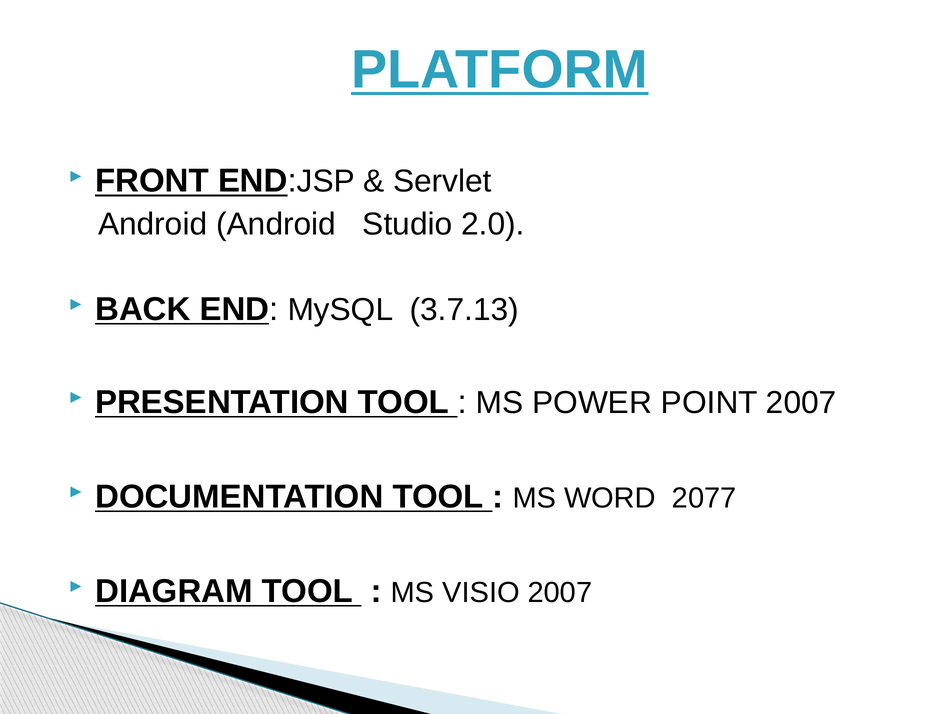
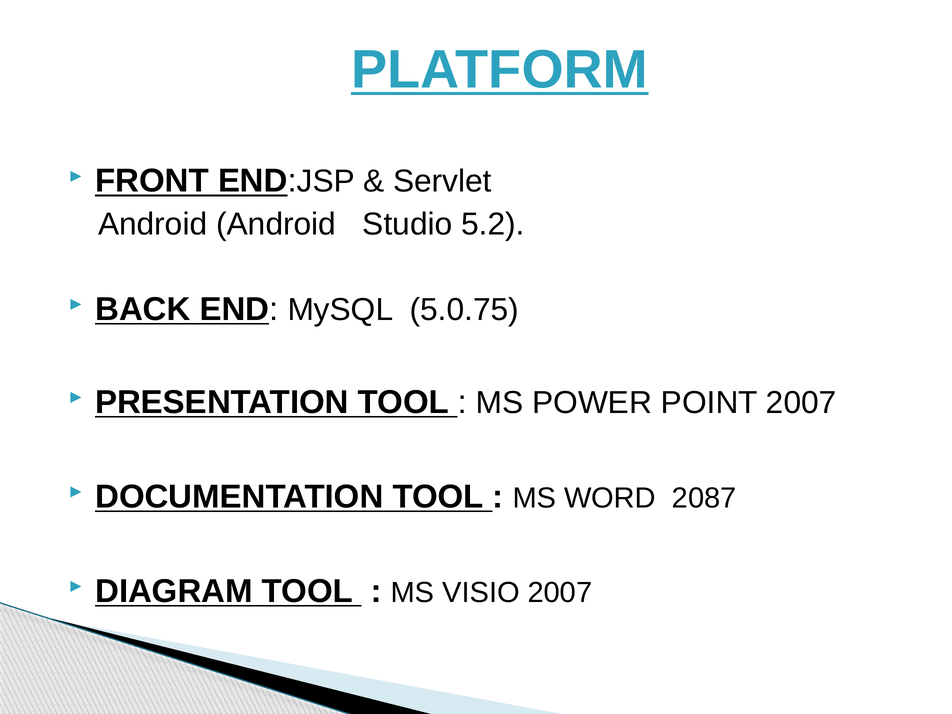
2.0: 2.0 -> 5.2 (493, 224)
3.7.13: 3.7.13 -> 5.0.75 (464, 310)
2077: 2077 -> 2087 (704, 498)
